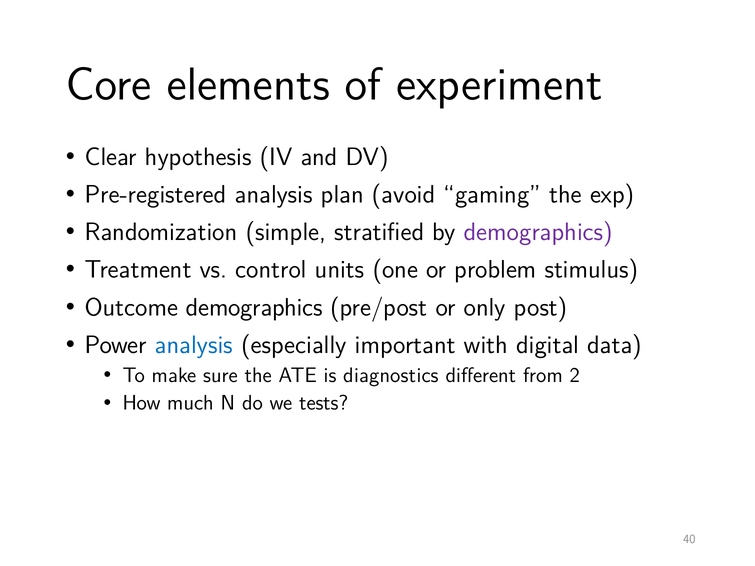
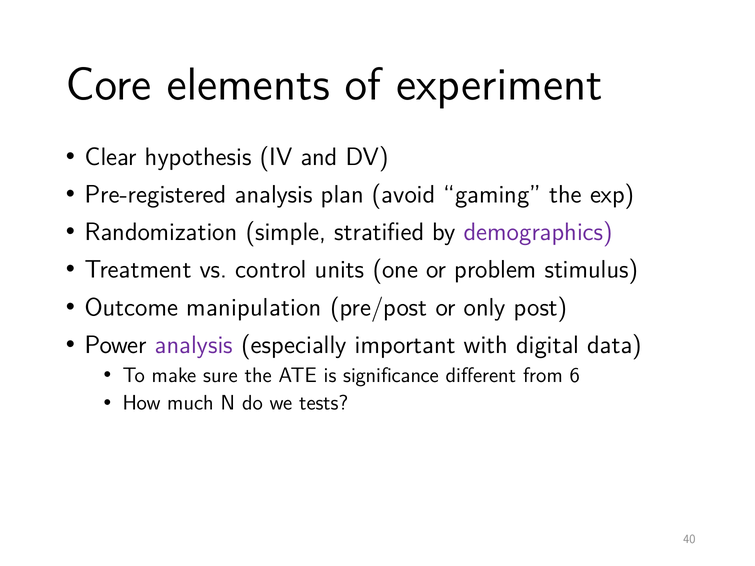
Outcome demographics: demographics -> manipulation (254, 307)
analysis colour: blue -> purple (194, 345)
diagnostics: diagnostics -> significance (391, 375)
2: 2 -> 6 (575, 375)
